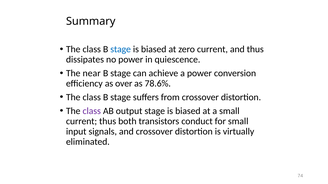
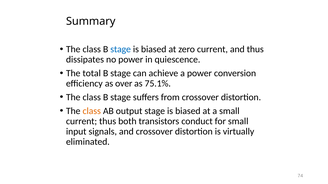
near: near -> total (92, 73)
78.6%: 78.6% -> 75.1% (158, 84)
class colour: purple -> orange (92, 111)
